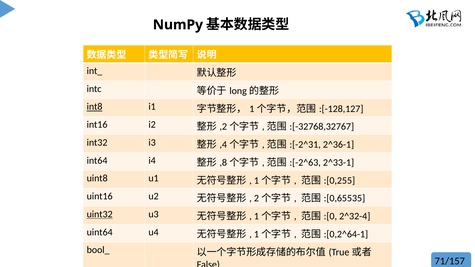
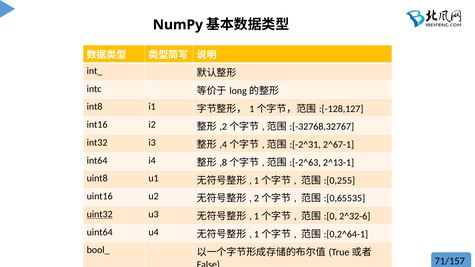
int8 underline: present -> none (95, 107)
2^36-1: 2^36-1 -> 2^67-1 (339, 145)
2^33-1: 2^33-1 -> 2^13-1 (339, 163)
2^32-4: 2^32-4 -> 2^32-6 (355, 217)
